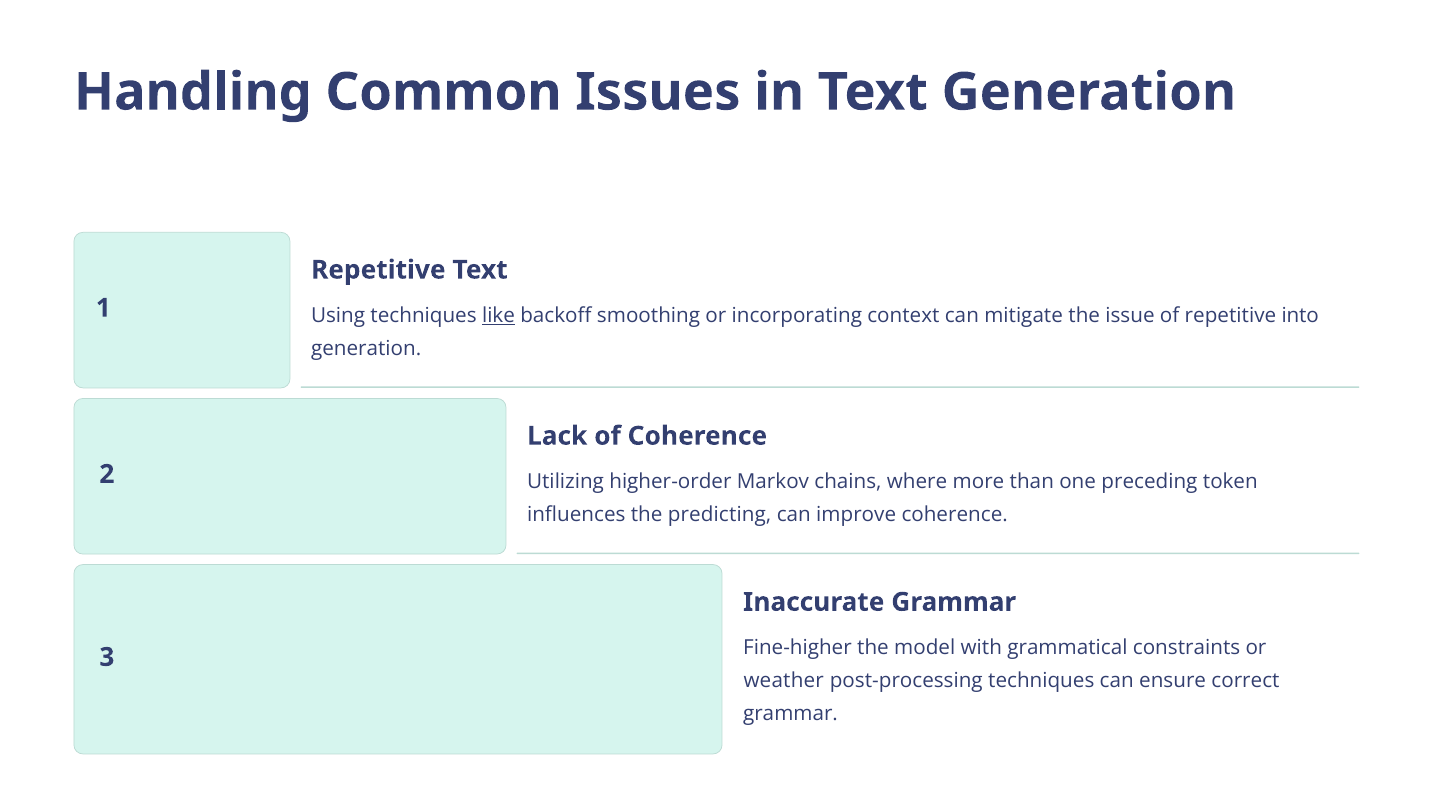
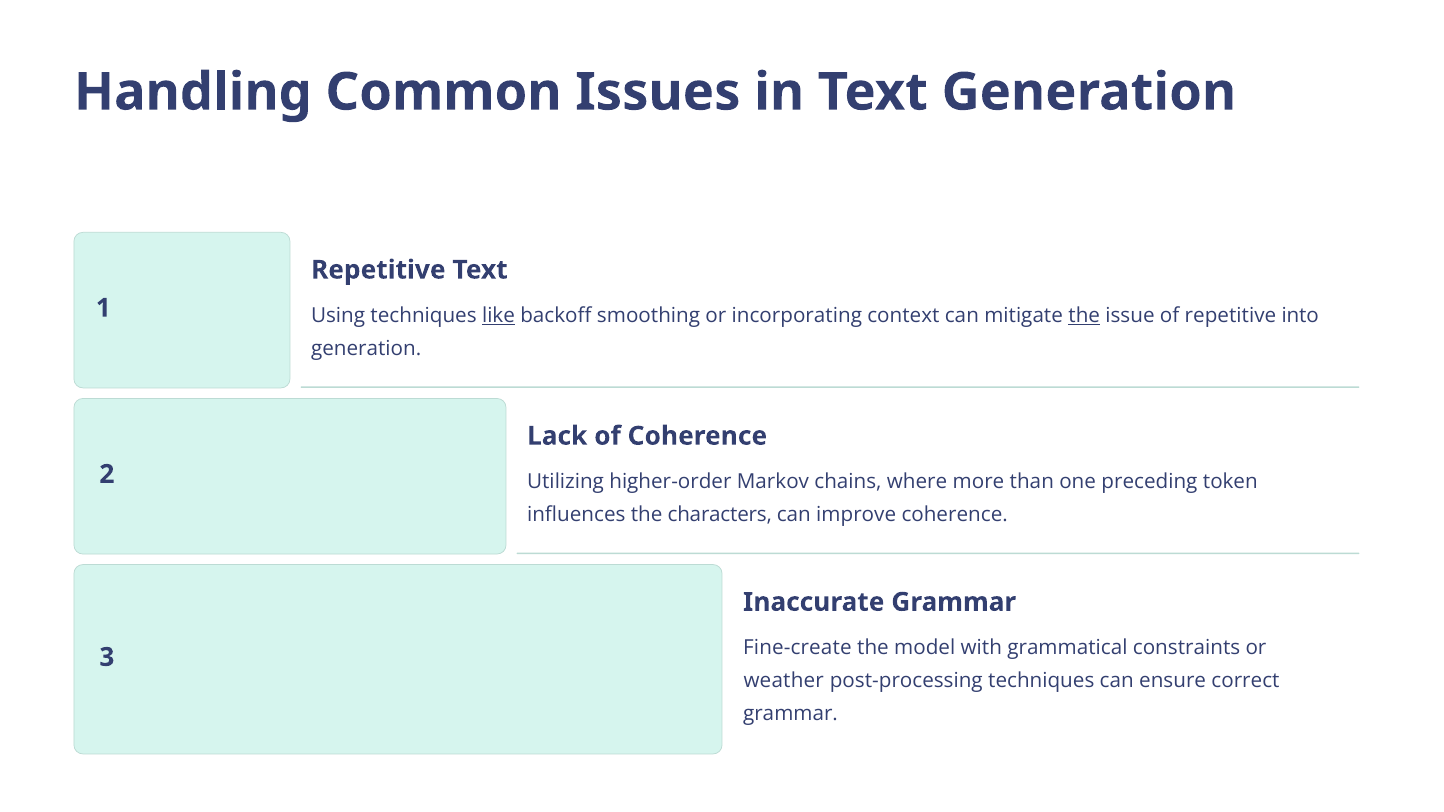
the underline: none -> present (1084, 316)
predicting: predicting -> characters (720, 515)
Fine-higher: Fine-higher -> Fine-create (797, 648)
